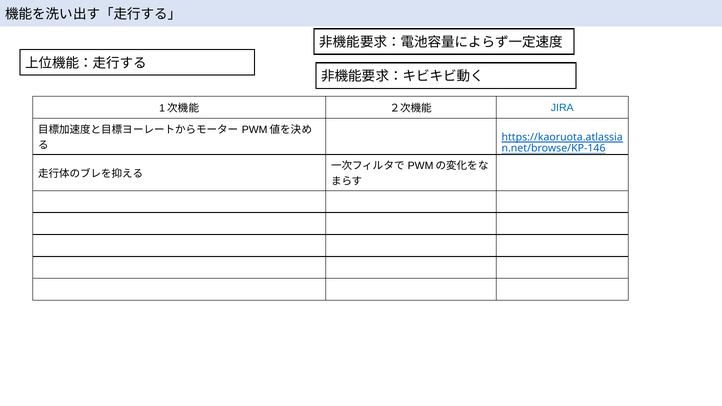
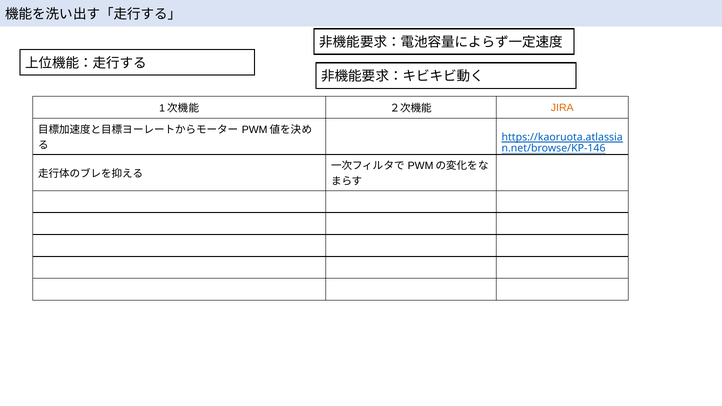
JIRA colour: blue -> orange (562, 108)
